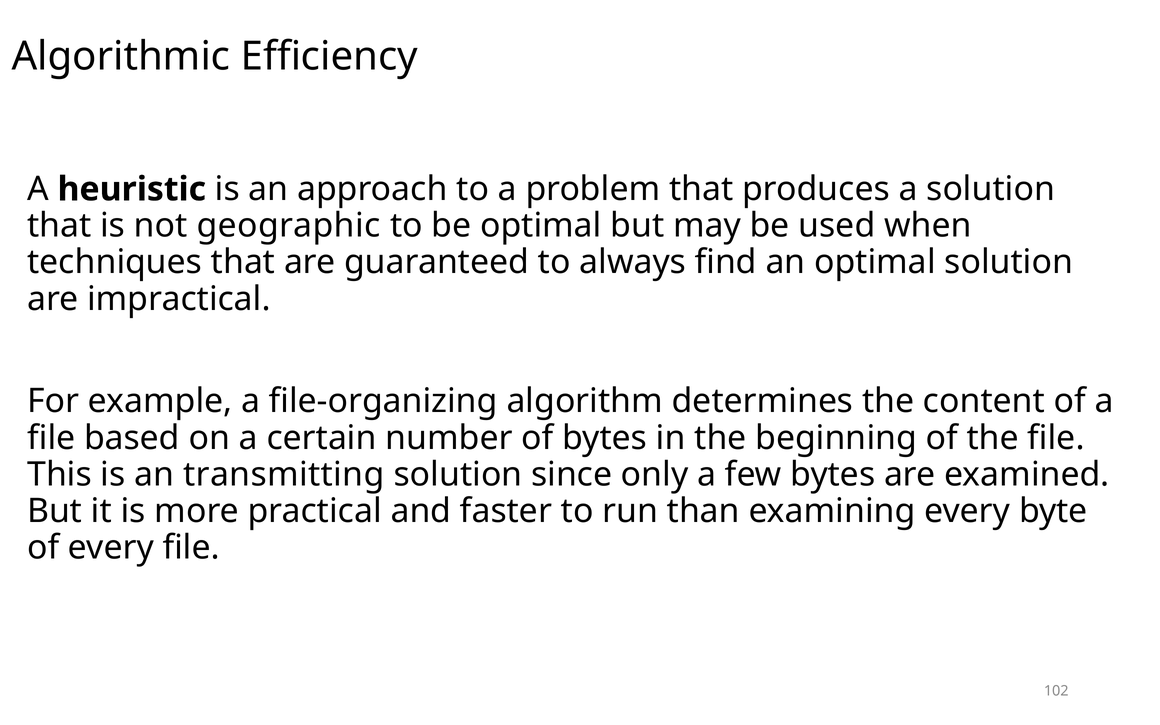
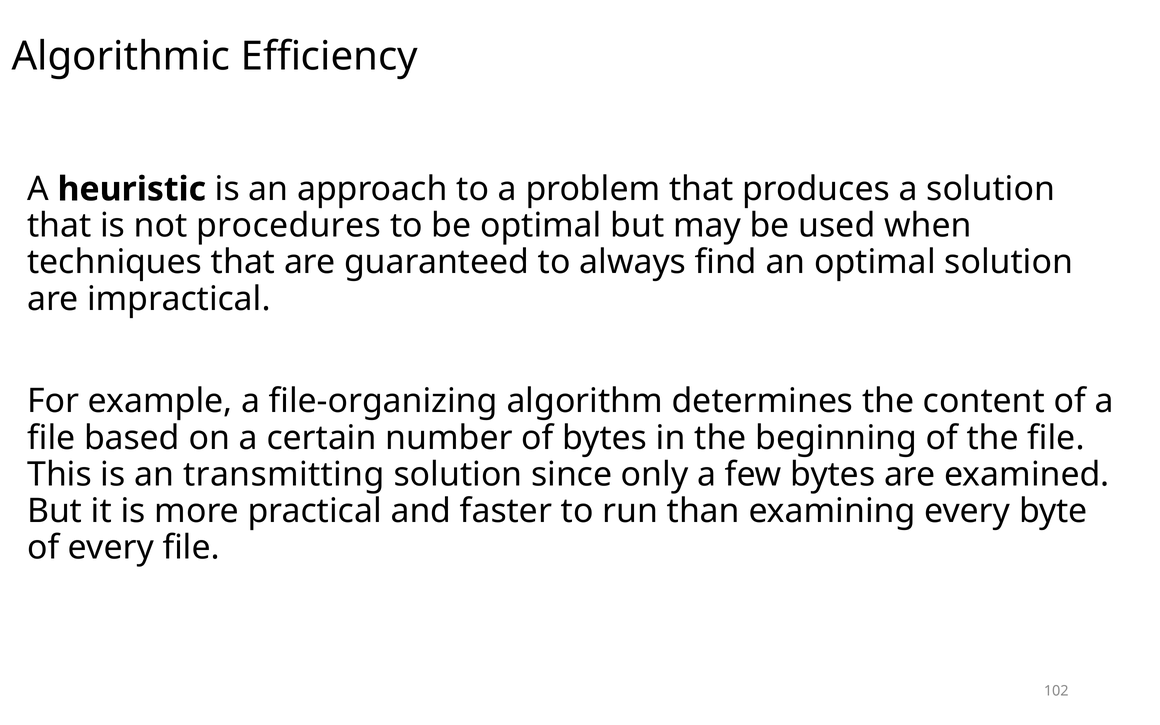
geographic: geographic -> procedures (289, 226)
